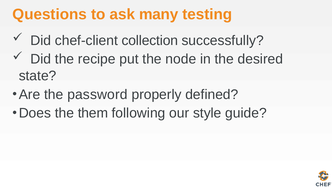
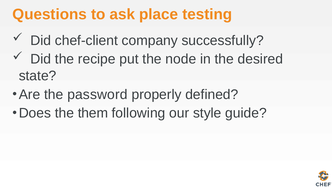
many: many -> place (159, 14)
collection: collection -> company (150, 40)
